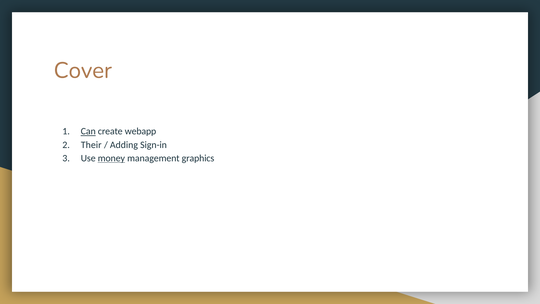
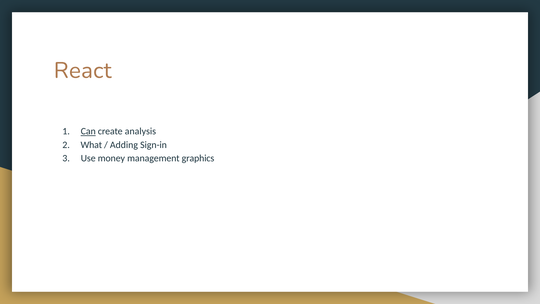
Cover: Cover -> React (83, 70)
webapp: webapp -> analysis (140, 131)
Their: Their -> What (91, 145)
money underline: present -> none (111, 158)
